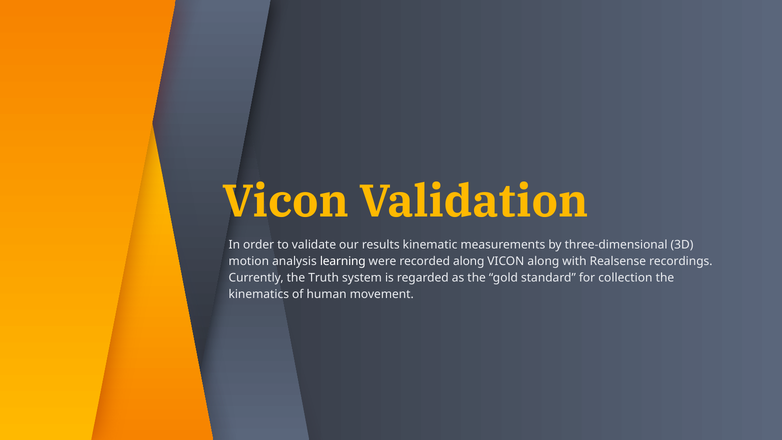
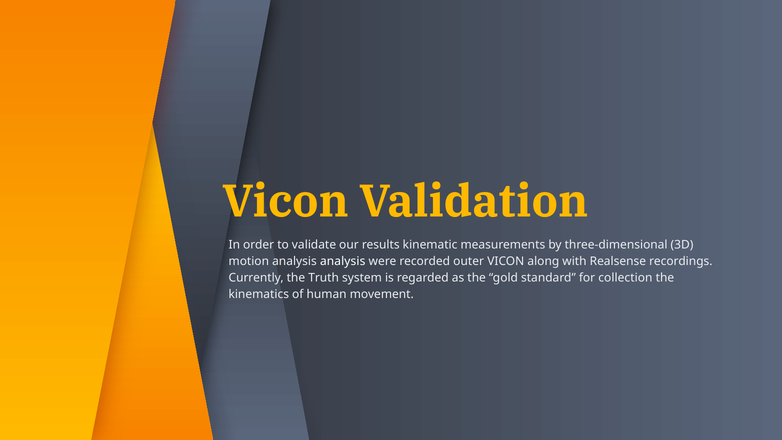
analysis learning: learning -> analysis (343, 261)
recorded along: along -> outer (469, 261)
